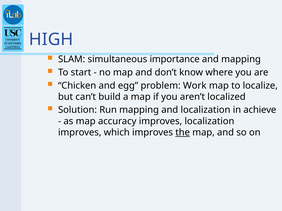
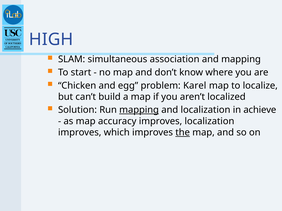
importance: importance -> association (175, 59)
Work: Work -> Karel (195, 86)
mapping underline: none -> present (139, 110)
